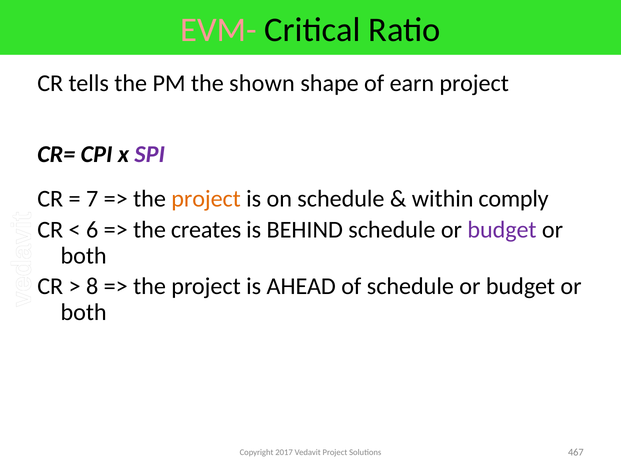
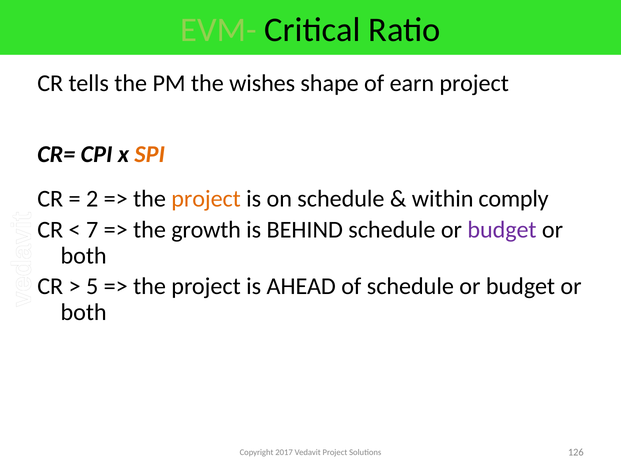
EVM- colour: pink -> light green (218, 30)
shown: shown -> wishes (262, 83)
SPI colour: purple -> orange (150, 155)
7: 7 -> 2 (92, 199)
6: 6 -> 7 (92, 230)
creates: creates -> growth (206, 230)
8: 8 -> 5 (92, 287)
467: 467 -> 126 (576, 453)
